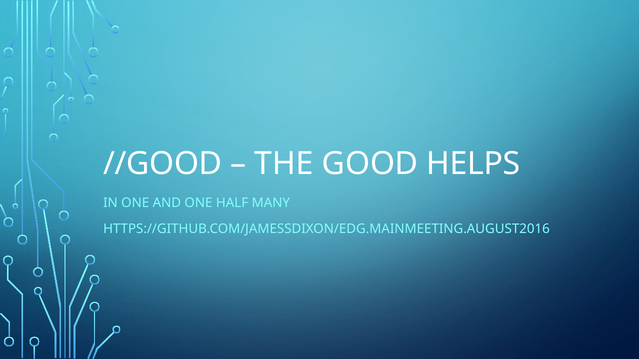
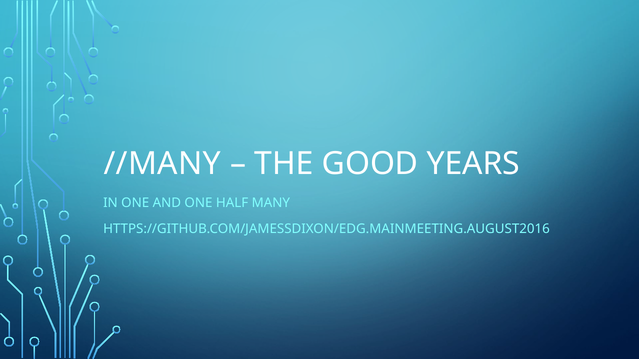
//GOOD: //GOOD -> //MANY (162, 164)
HELPS: HELPS -> YEARS (473, 164)
